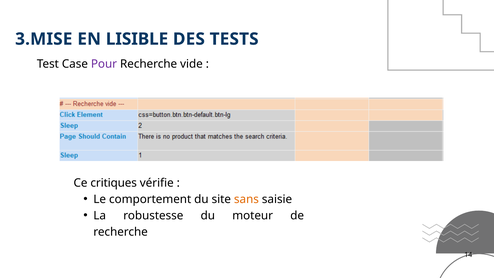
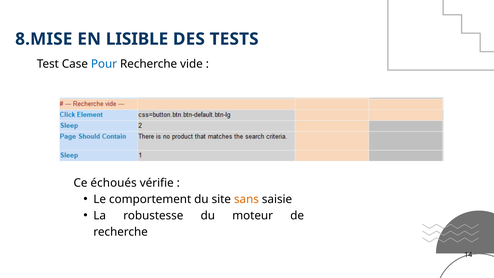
3.MISE: 3.MISE -> 8.MISE (44, 39)
Pour colour: purple -> blue (104, 64)
critiques: critiques -> échoués (114, 183)
